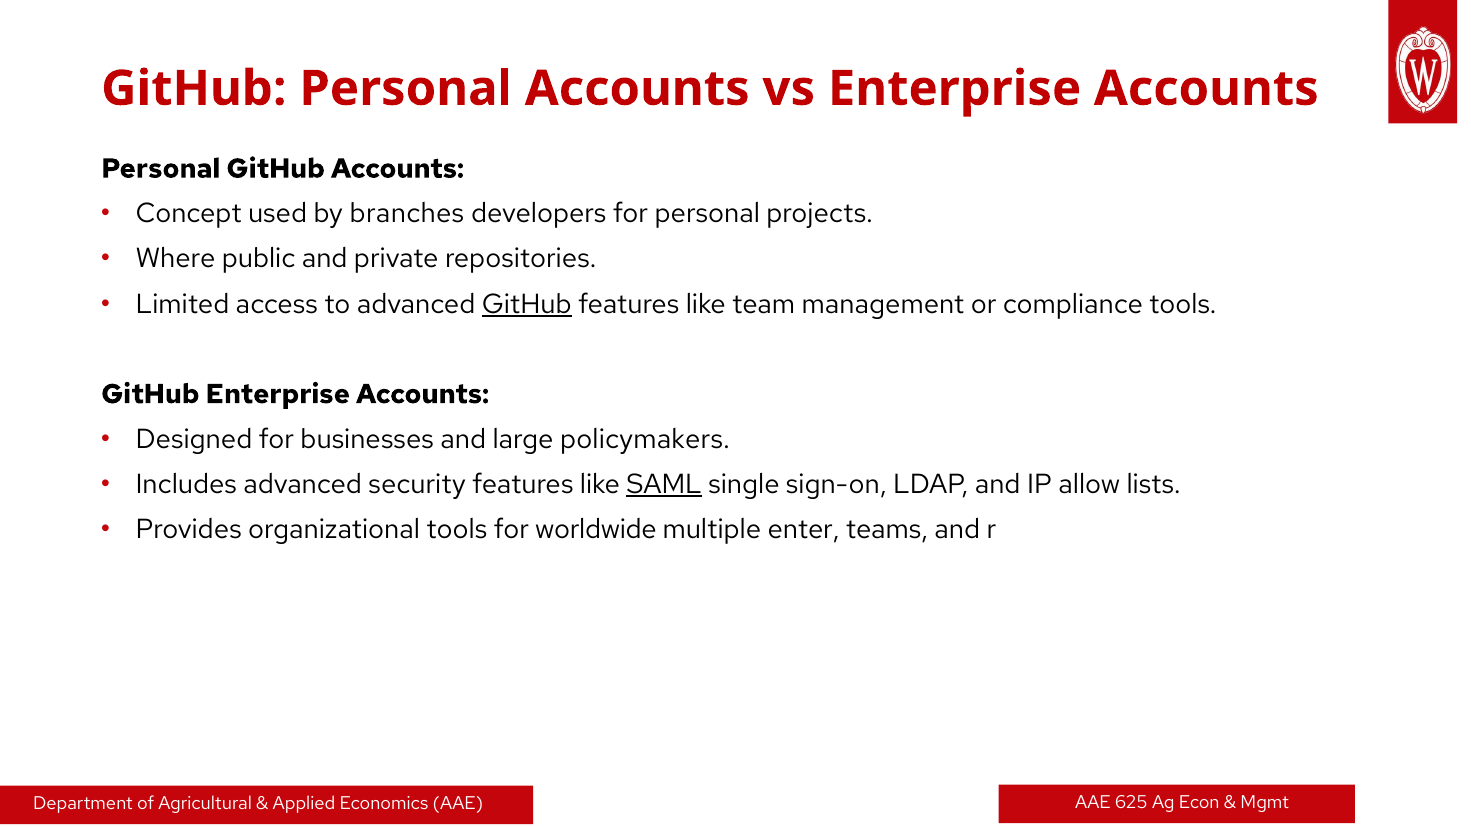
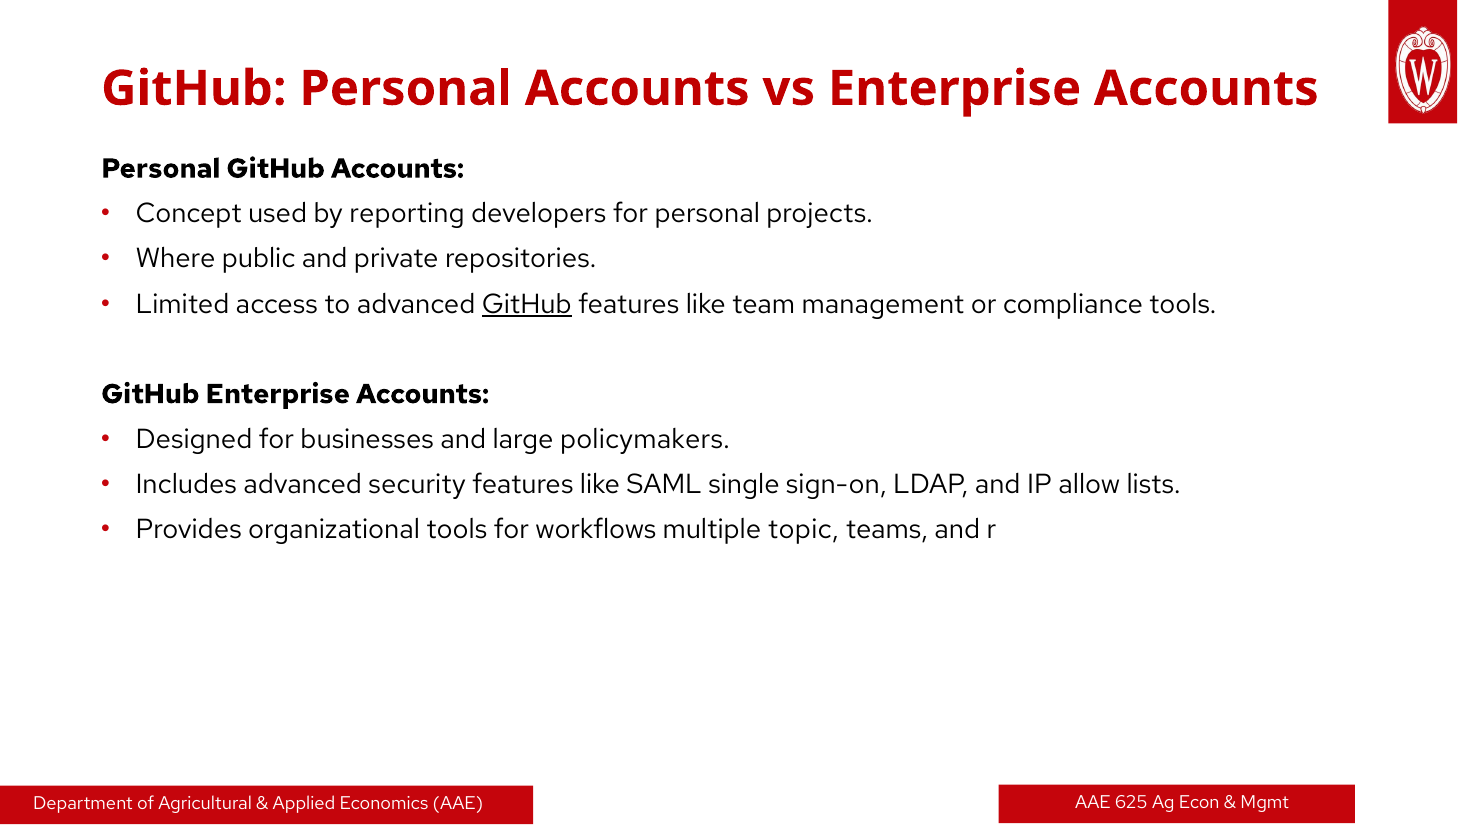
branches: branches -> reporting (407, 214)
SAML underline: present -> none (664, 485)
worldwide: worldwide -> workflows (596, 530)
enter: enter -> topic (803, 530)
